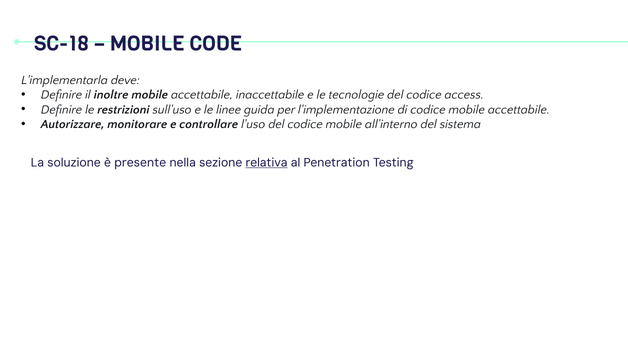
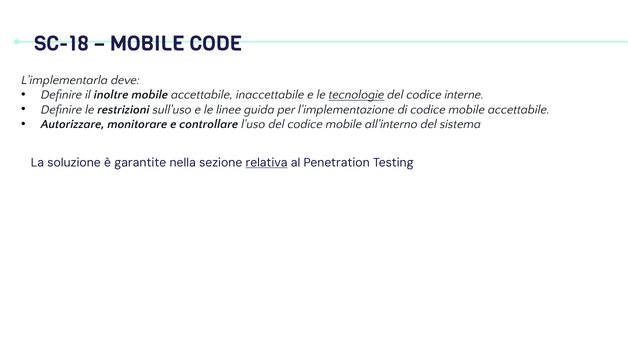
tecnologie underline: none -> present (356, 95)
access: access -> interne (464, 95)
presente: presente -> garantite (140, 163)
